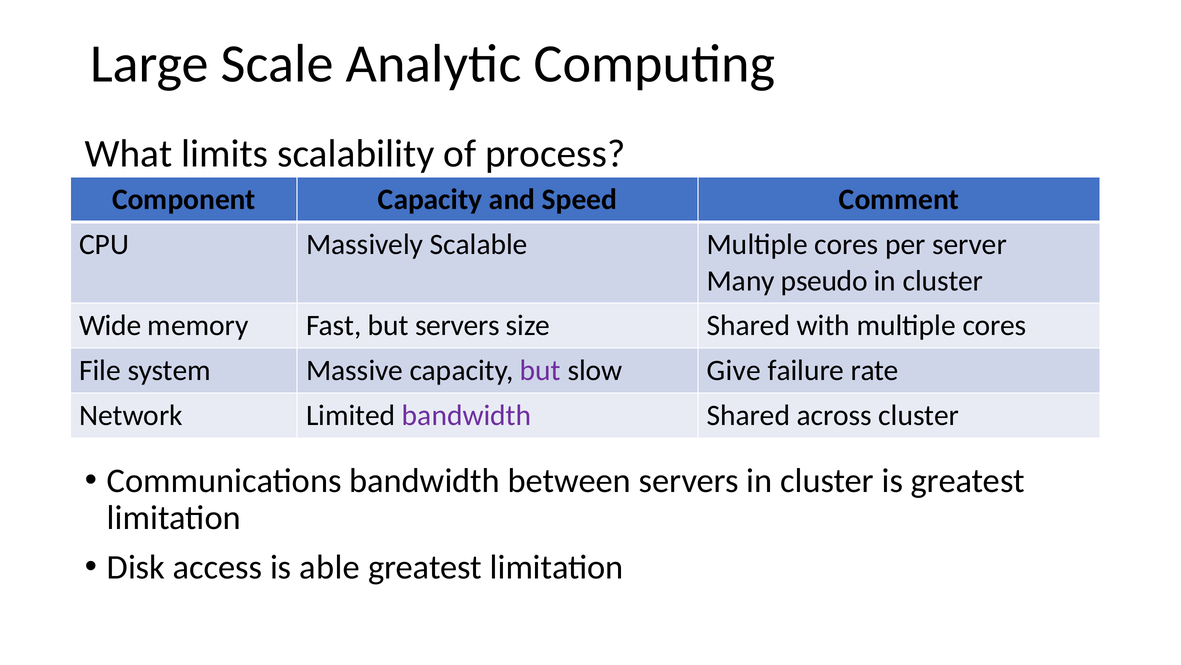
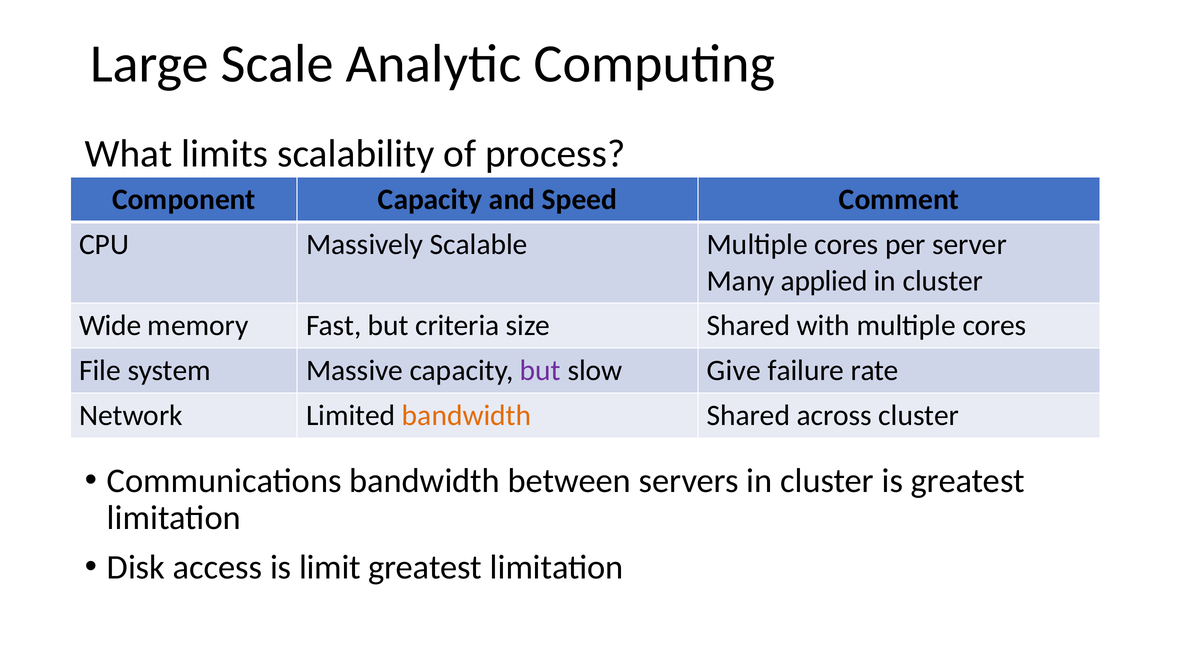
pseudo: pseudo -> applied (824, 280)
but servers: servers -> criteria (457, 325)
bandwidth colour: purple -> orange (467, 415)
able: able -> limit (330, 567)
